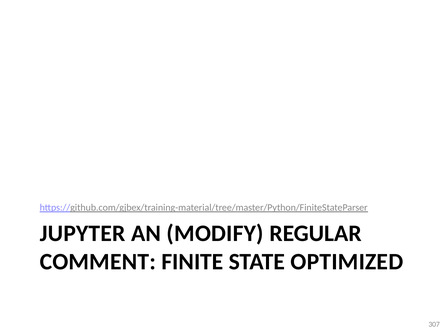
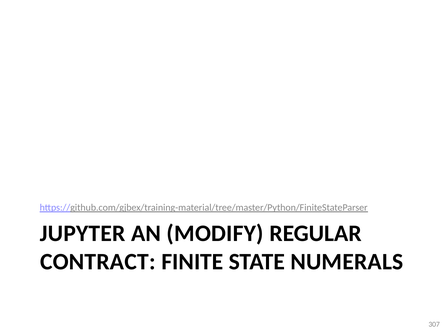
COMMENT: COMMENT -> CONTRACT (98, 261)
OPTIMIZED: OPTIMIZED -> NUMERALS (347, 261)
